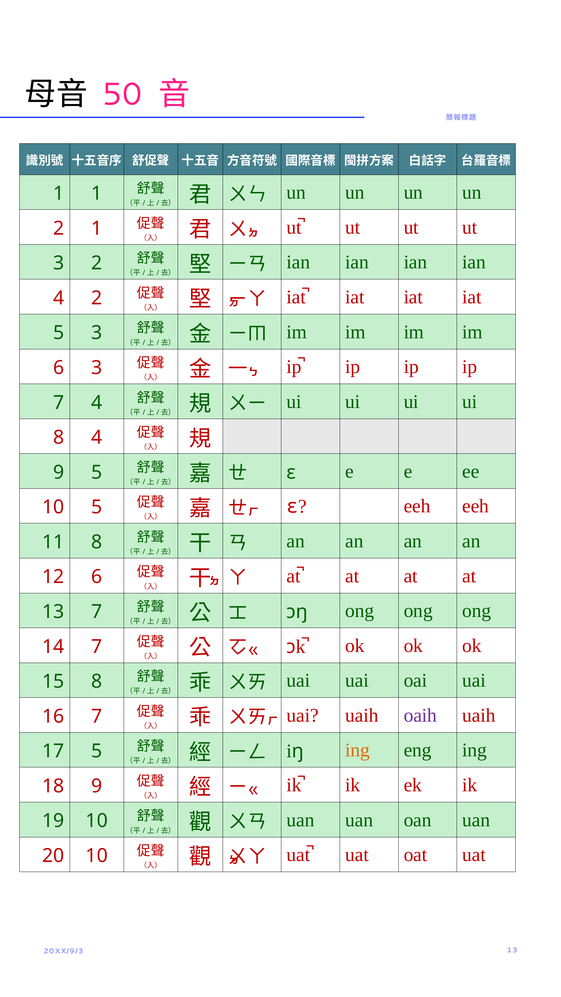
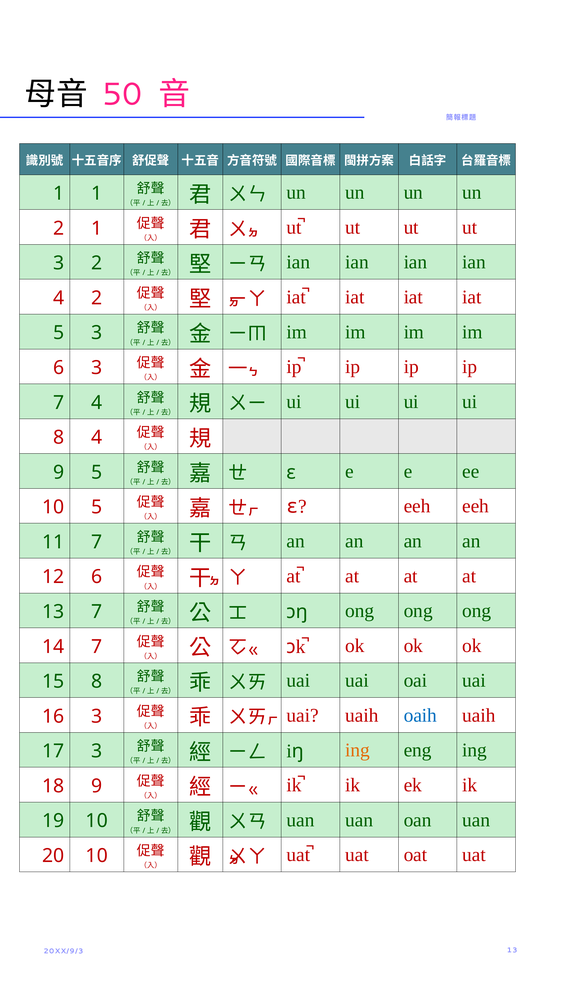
11 8: 8 -> 7 (97, 542)
16 7: 7 -> 3 (97, 717)
oaih colour: purple -> blue (420, 716)
17 5: 5 -> 3 (97, 751)
